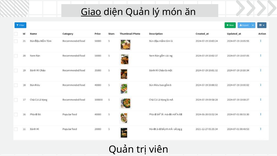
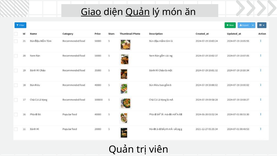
Quản underline: none -> present (138, 12)
